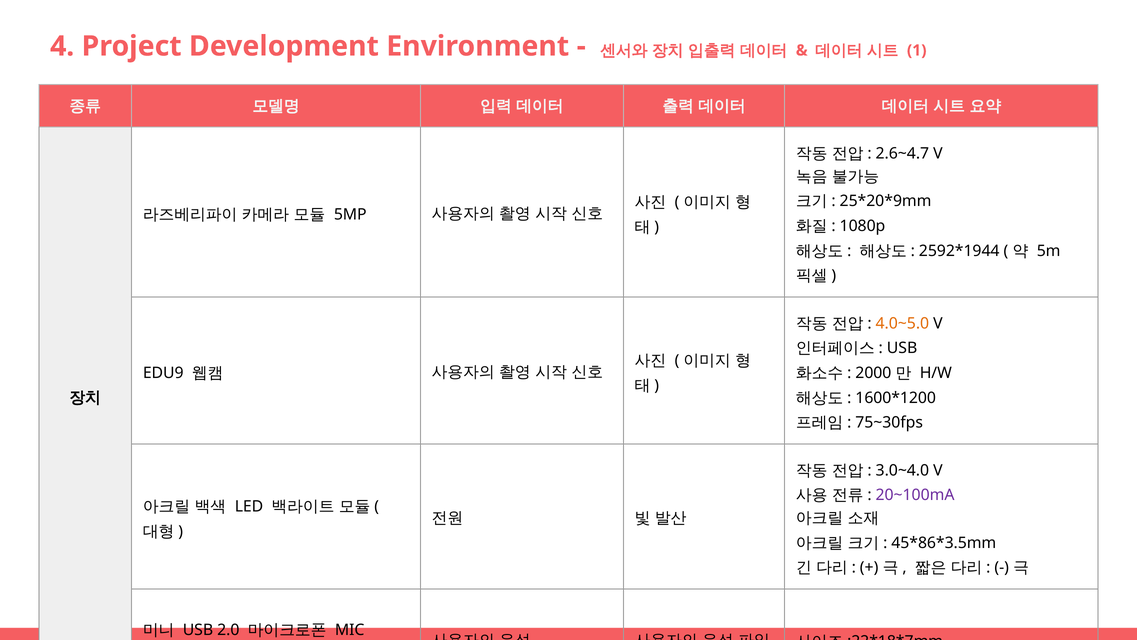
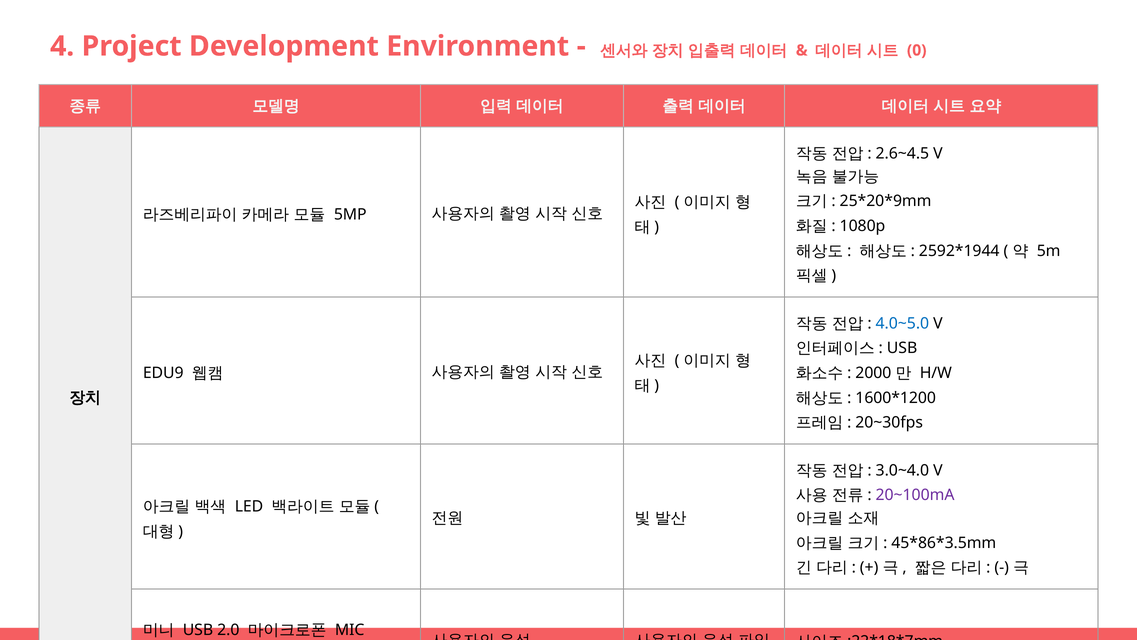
1: 1 -> 0 (917, 50)
2.6~4.7: 2.6~4.7 -> 2.6~4.5 (902, 153)
4.0~5.0 colour: orange -> blue (902, 323)
75~30fps: 75~30fps -> 20~30fps (889, 422)
